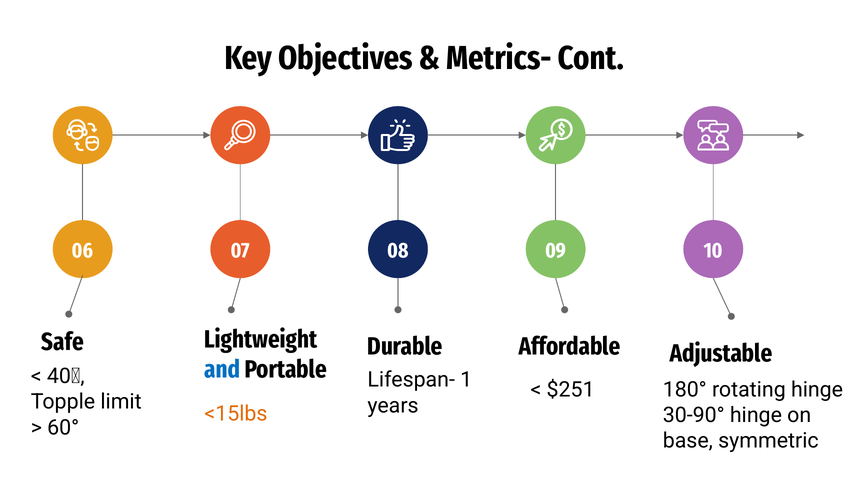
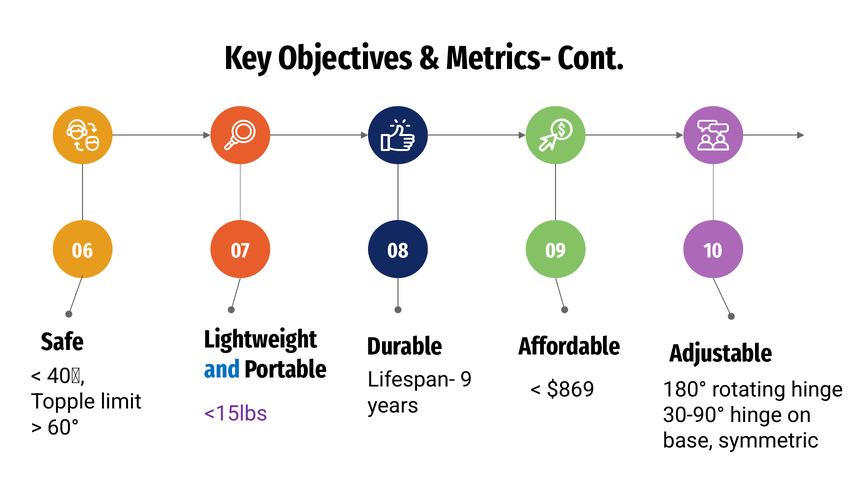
1: 1 -> 9 (466, 380)
$251: $251 -> $869 (571, 390)
<15lbs colour: orange -> purple (236, 414)
